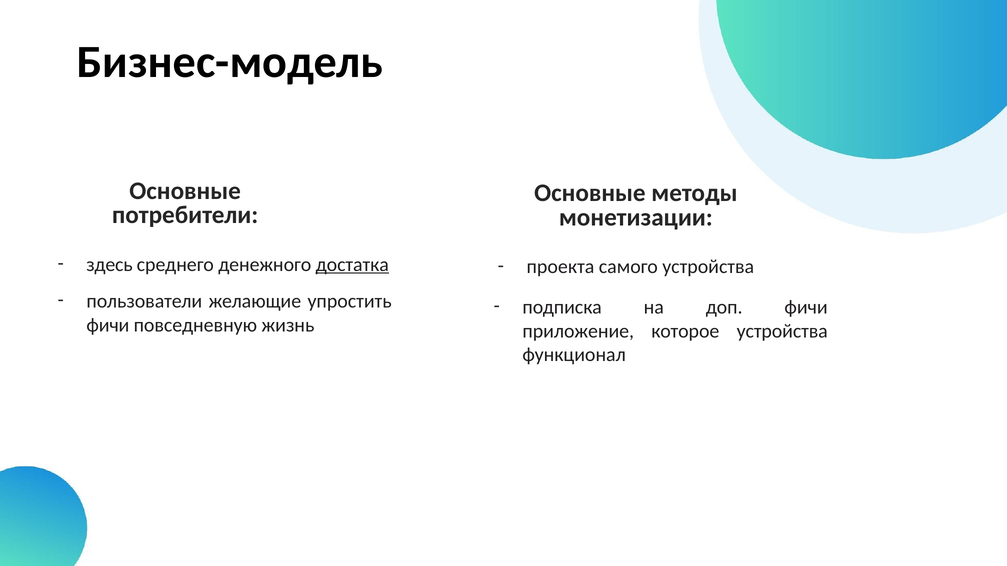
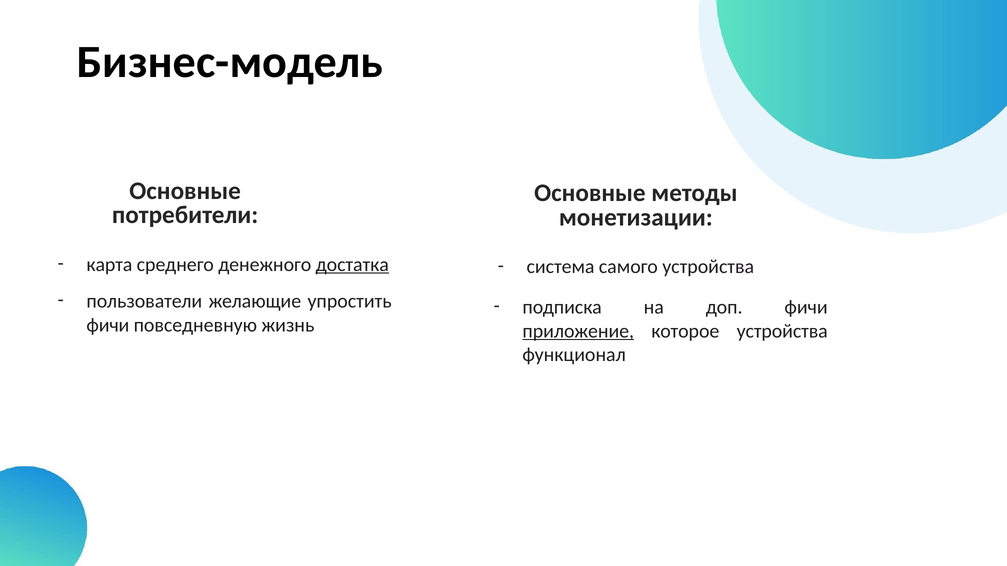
здесь: здесь -> карта (109, 265)
проекта: проекта -> система (561, 267)
приложение underline: none -> present (578, 331)
